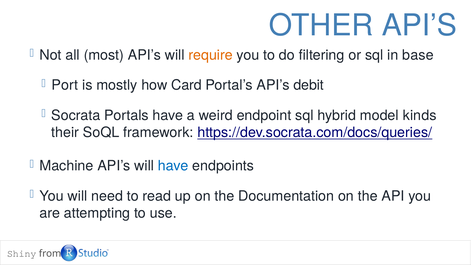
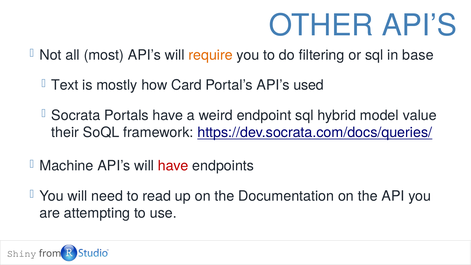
Port: Port -> Text (65, 85)
debit: debit -> used (309, 85)
kinds: kinds -> value (420, 115)
have colour: blue -> red (173, 166)
